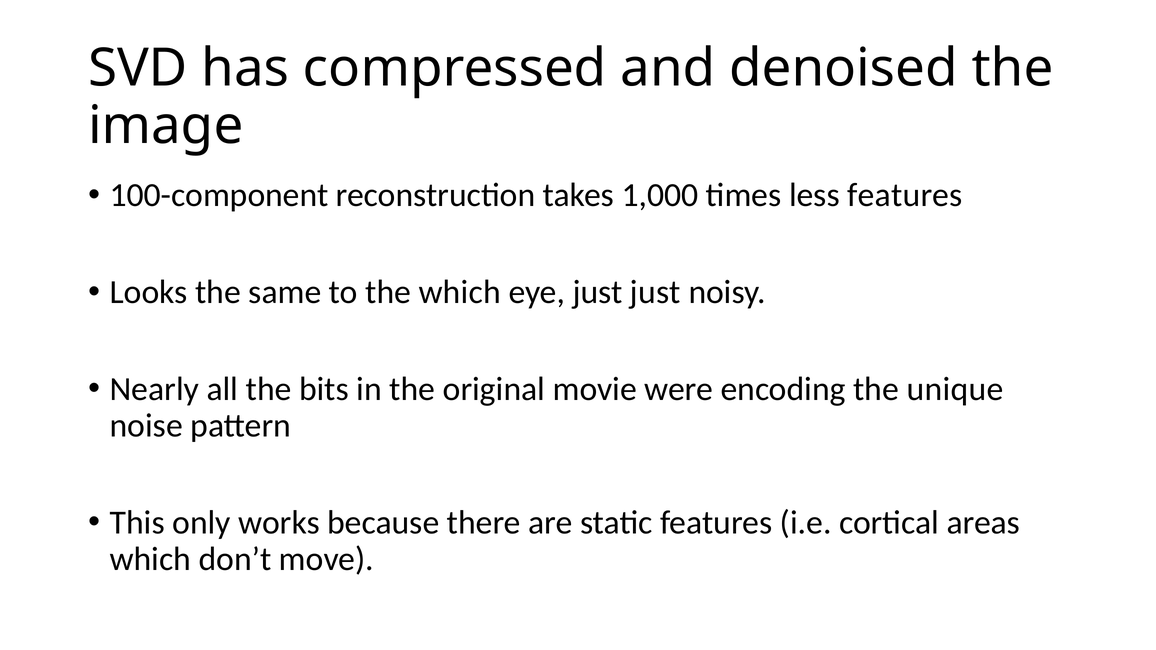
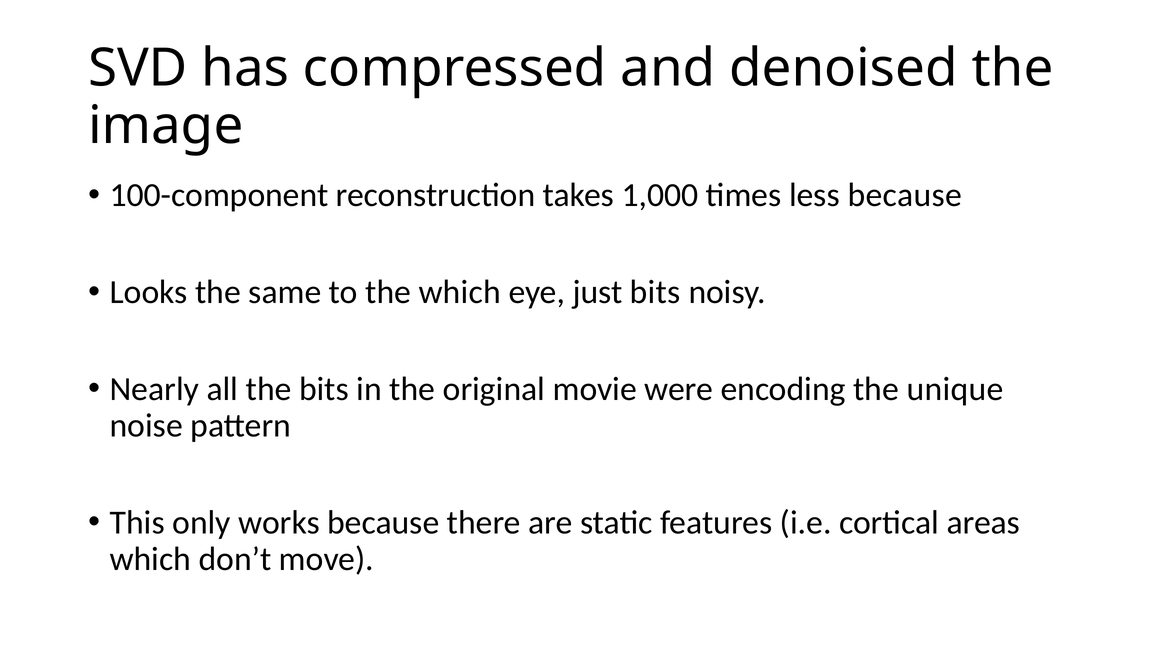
less features: features -> because (905, 195)
just just: just -> bits (655, 292)
